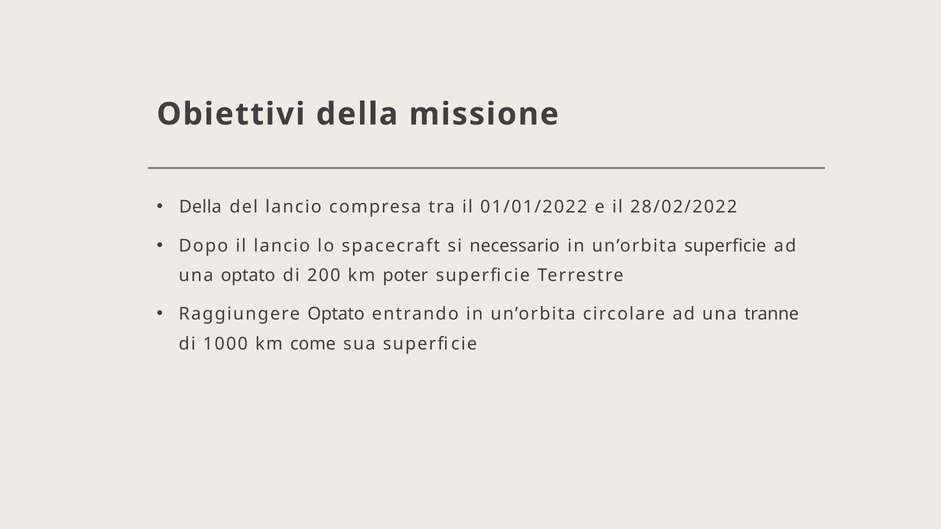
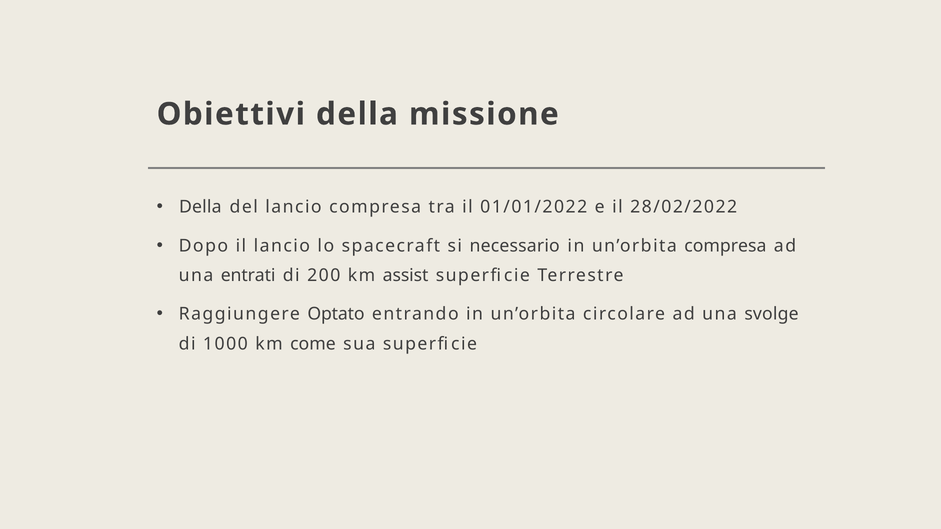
un’orbita superficie: superficie -> compresa (725, 246)
una optato: optato -> entrati (248, 276)
poter: poter -> assist (406, 276)
tranne: tranne -> svolge (771, 314)
